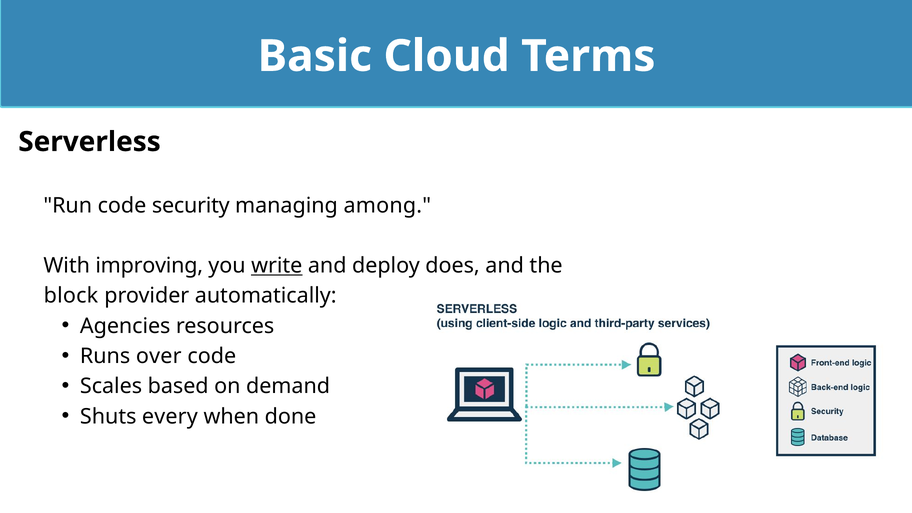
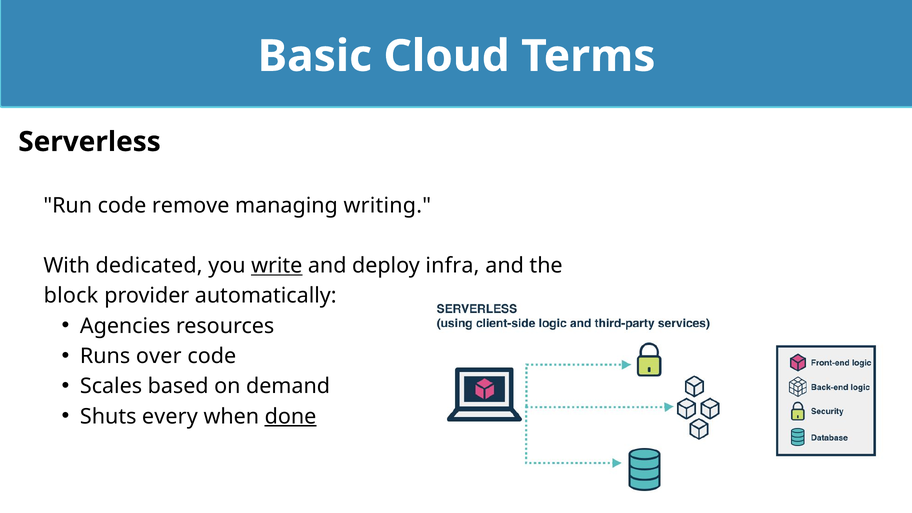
security: security -> remove (191, 205)
among: among -> writing (387, 205)
improving: improving -> dedicated (149, 266)
does: does -> infra (452, 266)
done underline: none -> present (291, 416)
